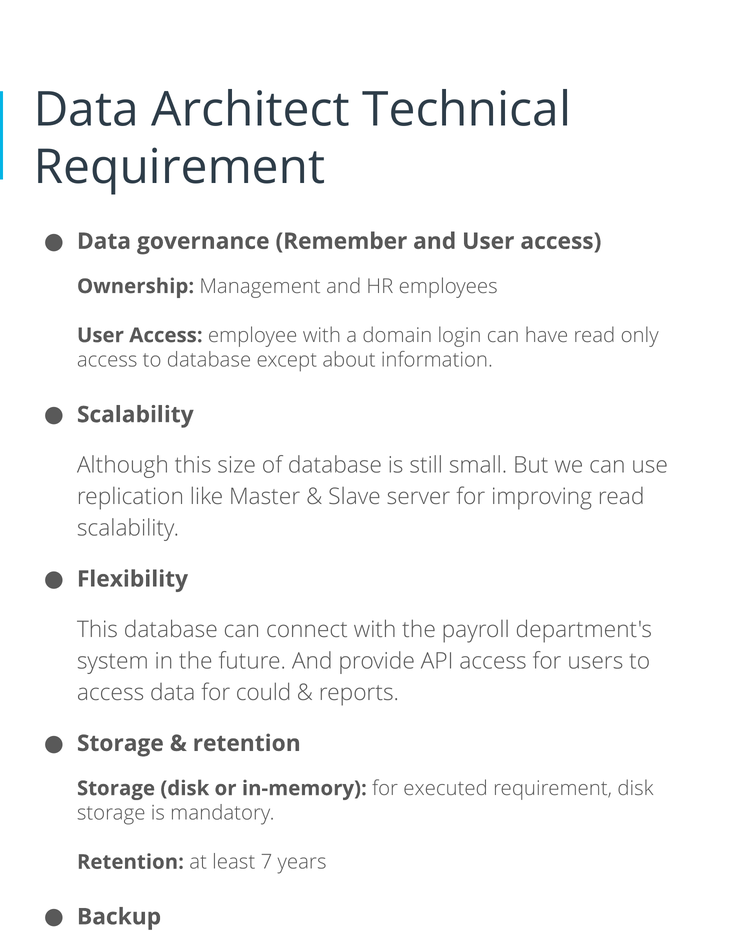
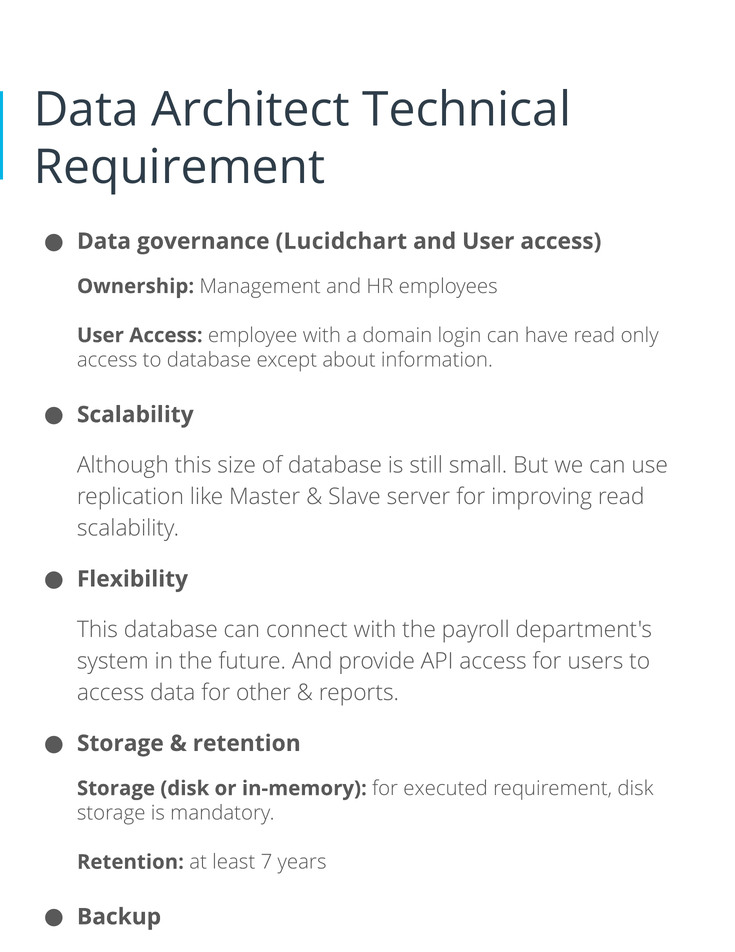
Remember: Remember -> Lucidchart (341, 241)
could: could -> other (264, 692)
